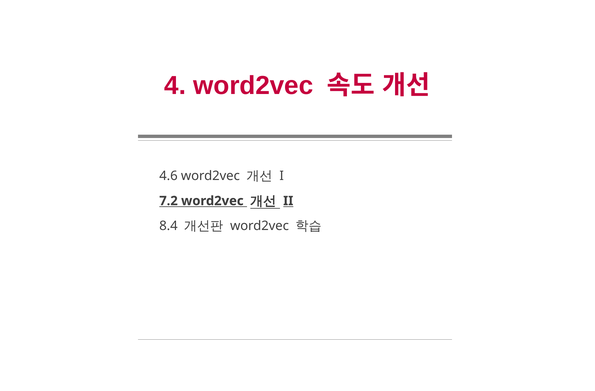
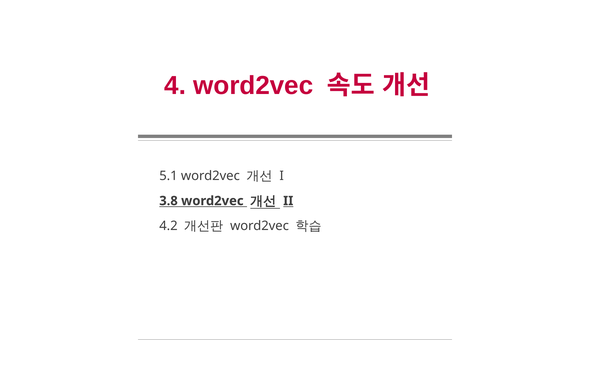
4.6: 4.6 -> 5.1 (168, 176)
7.2: 7.2 -> 3.8 (169, 201)
8.4: 8.4 -> 4.2 (168, 226)
